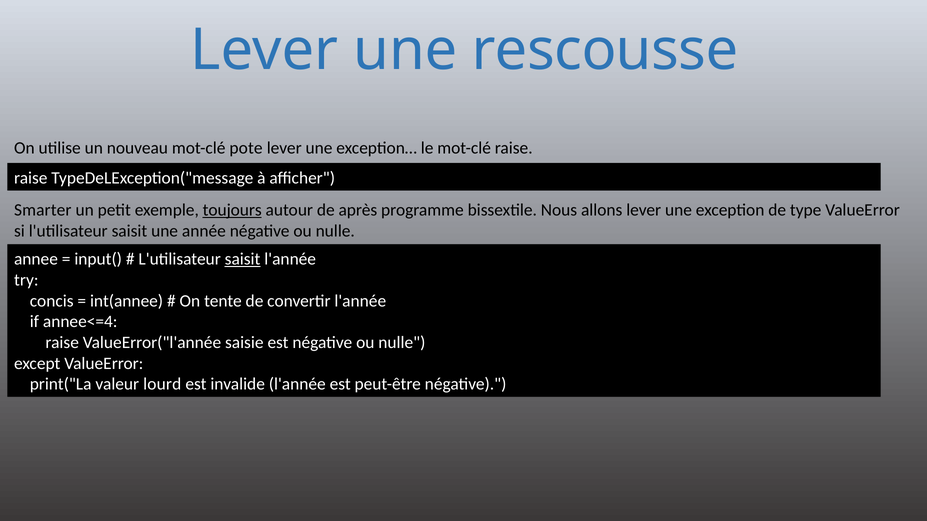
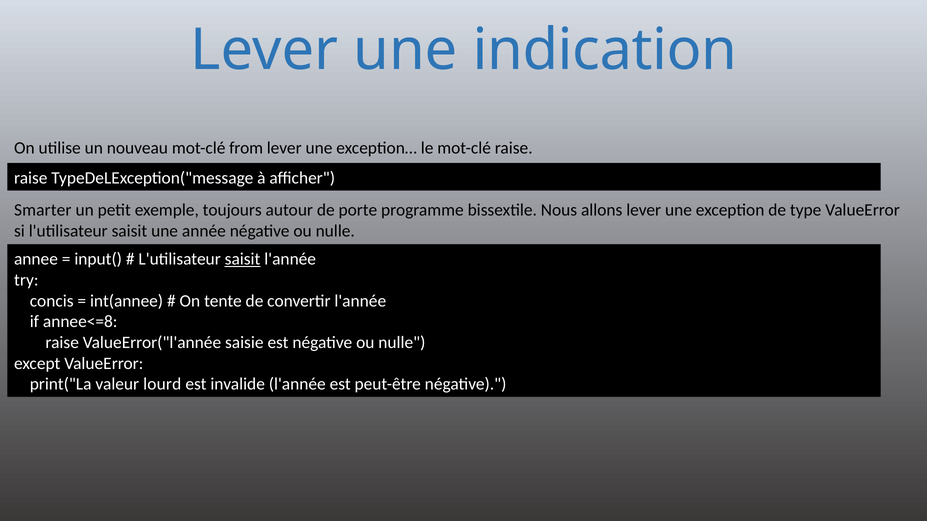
rescousse: rescousse -> indication (605, 50)
pote: pote -> from (246, 148)
toujours underline: present -> none (232, 210)
après: après -> porte (358, 210)
annee<=4: annee<=4 -> annee<=8 (80, 322)
